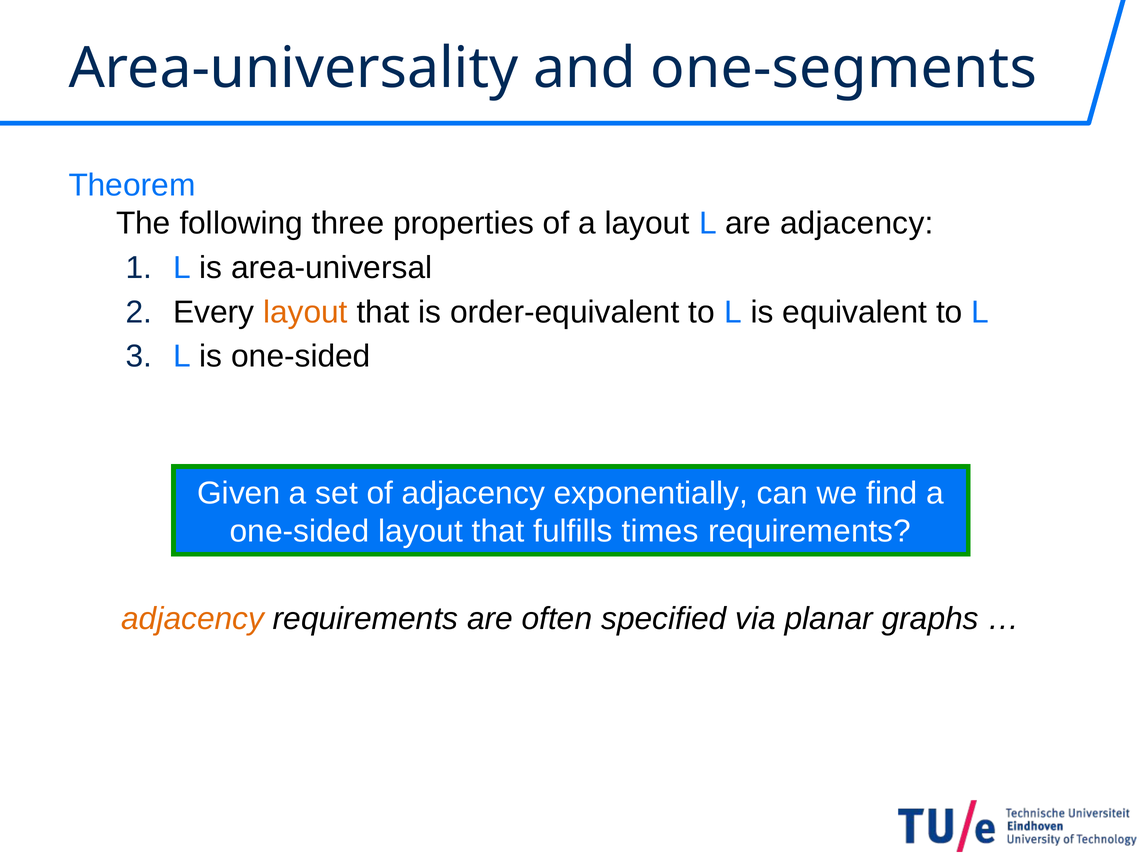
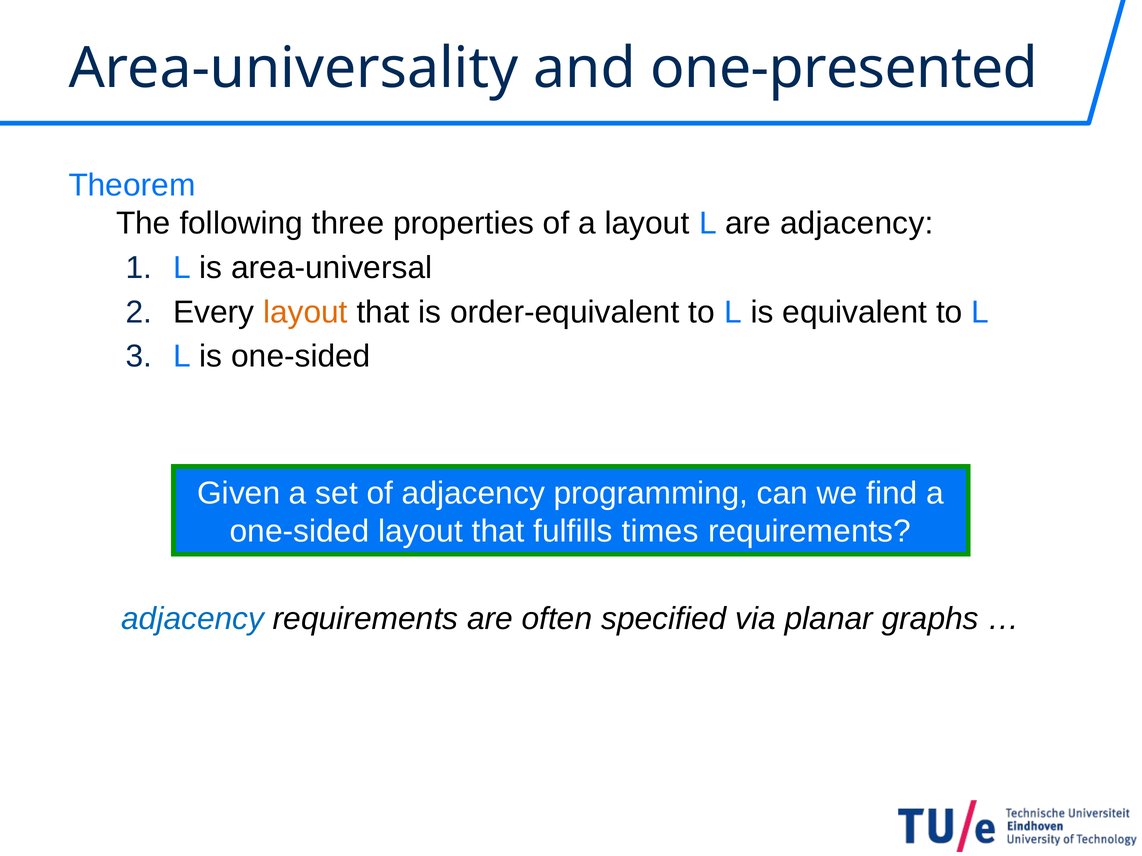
one-segments: one-segments -> one-presented (844, 68)
exponentially: exponentially -> programming (651, 494)
adjacency colour: orange -> blue (193, 619)
